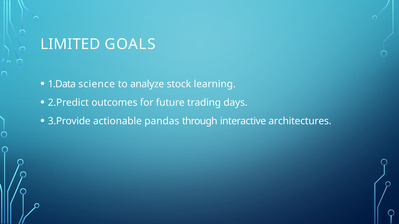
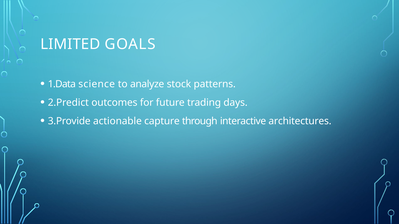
learning: learning -> patterns (215, 84)
pandas: pandas -> capture (162, 121)
